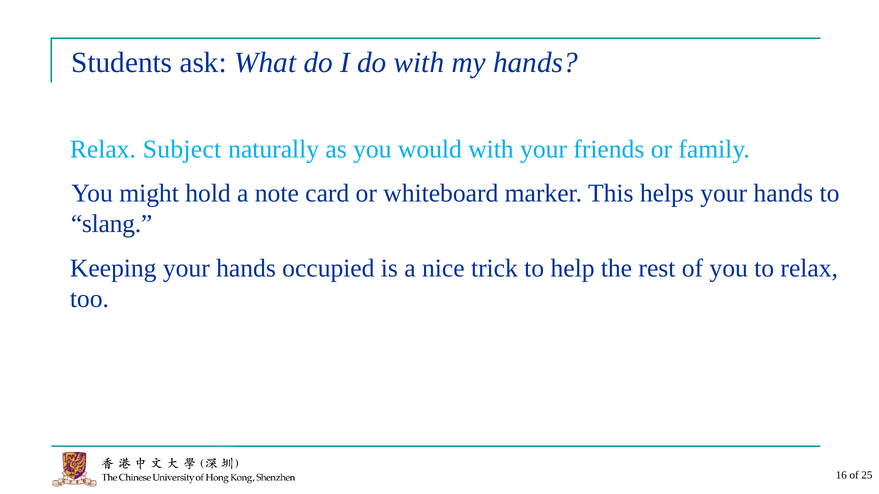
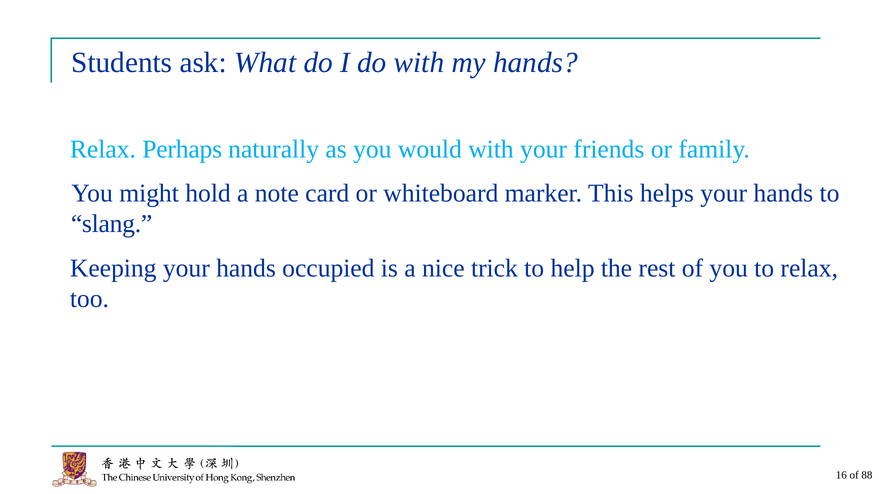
Subject: Subject -> Perhaps (182, 150)
25: 25 -> 88 (867, 475)
